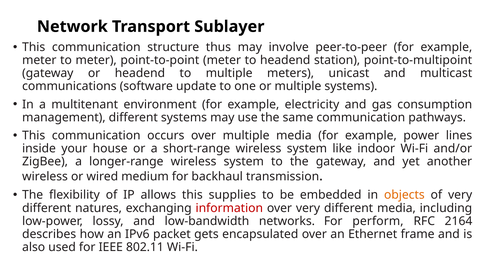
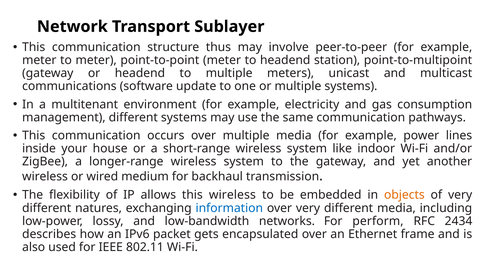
this supplies: supplies -> wireless (232, 195)
information colour: red -> blue (229, 208)
2164: 2164 -> 2434 (459, 221)
